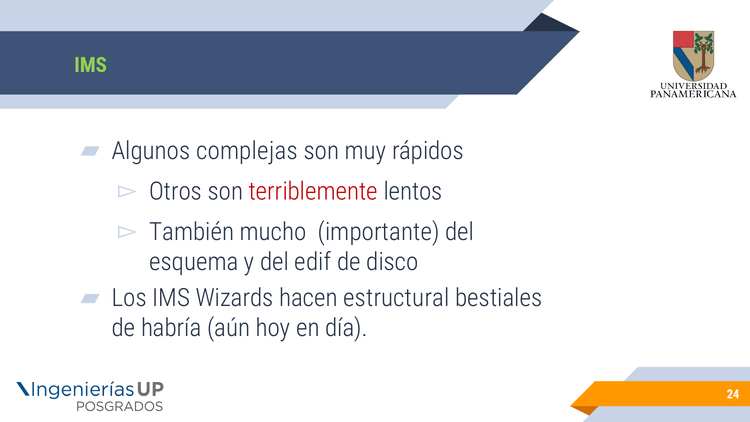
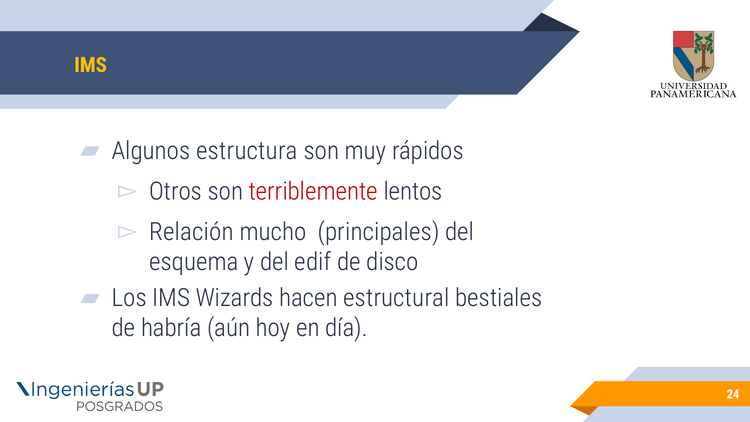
IMS colour: light green -> yellow (91, 65)
complejas: complejas -> estructura (247, 151)
También: También -> Relación (192, 232)
importante: importante -> principales (379, 232)
